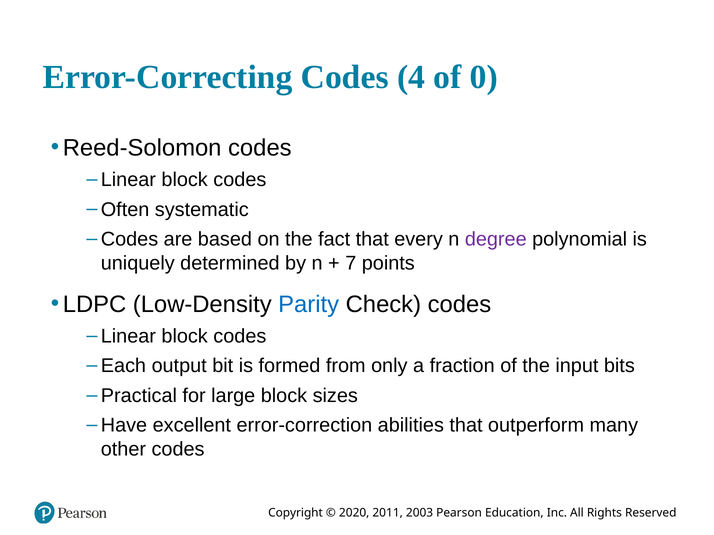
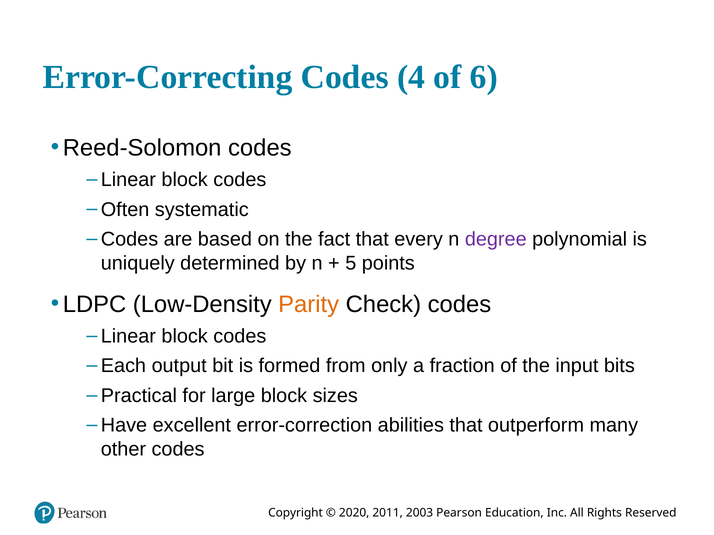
0: 0 -> 6 (484, 77)
7: 7 -> 5 (351, 263)
Parity colour: blue -> orange (309, 305)
